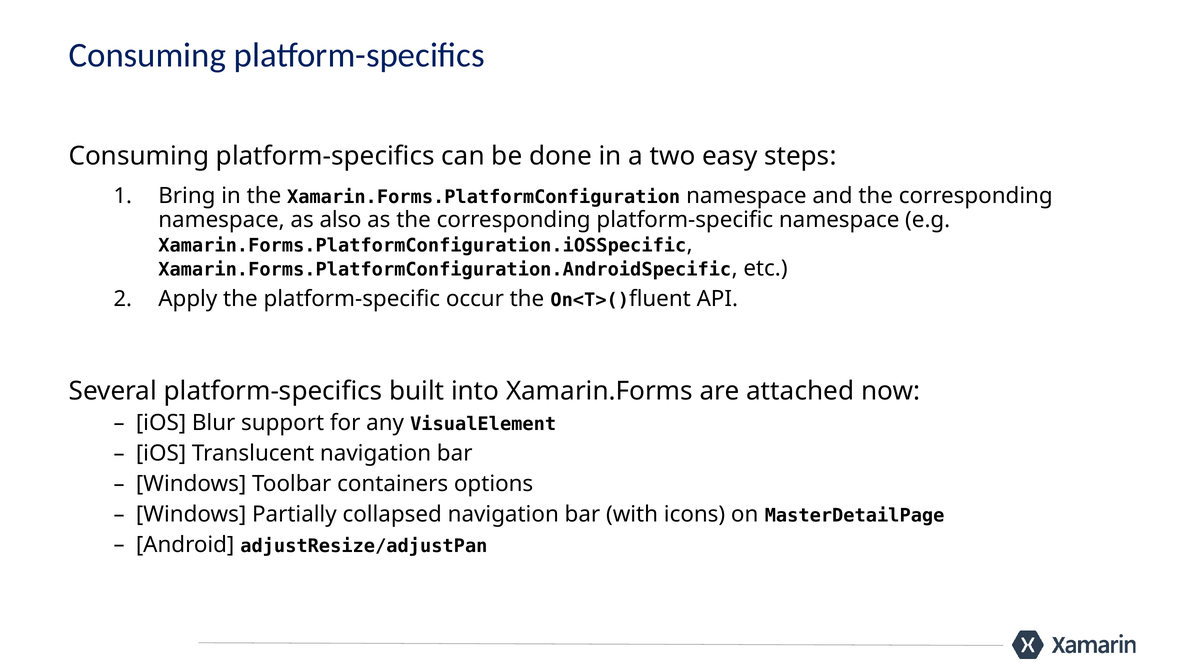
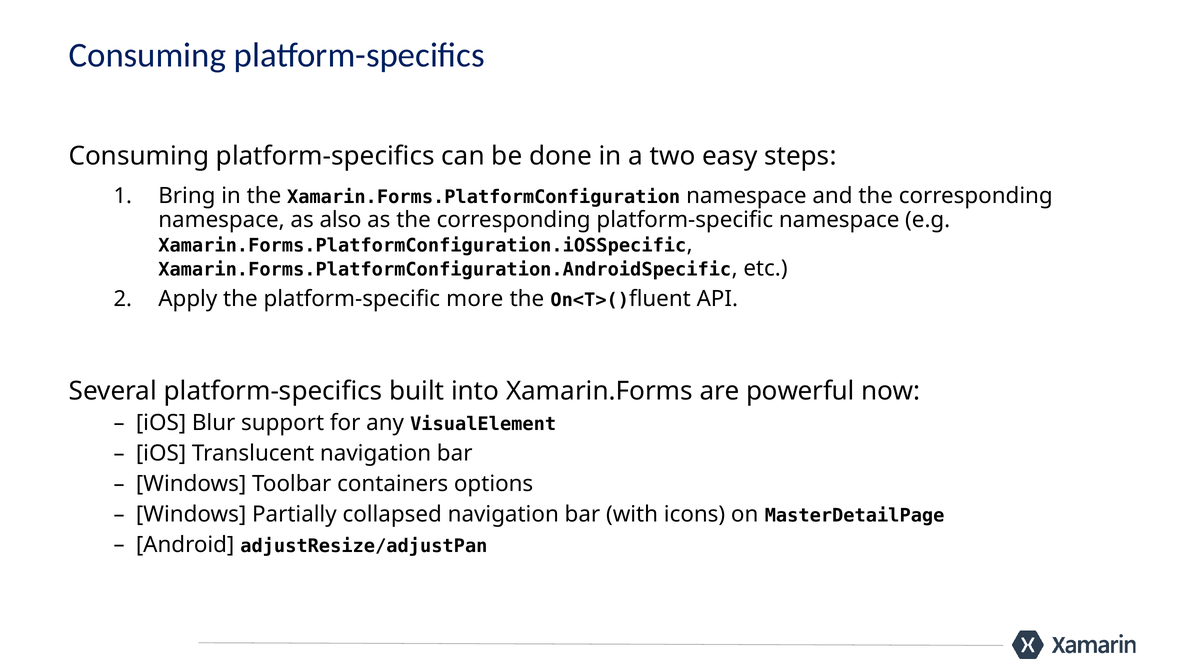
occur: occur -> more (475, 299)
attached: attached -> powerful (800, 391)
